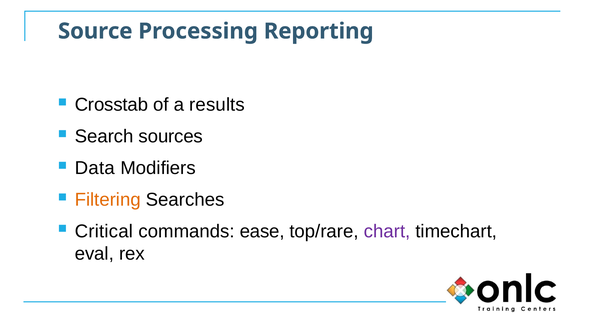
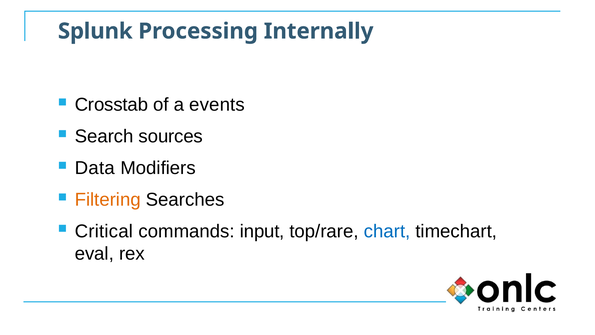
Source: Source -> Splunk (95, 31)
Reporting: Reporting -> Internally (319, 31)
results: results -> events (217, 105)
ease: ease -> input (262, 231)
chart colour: purple -> blue (387, 231)
